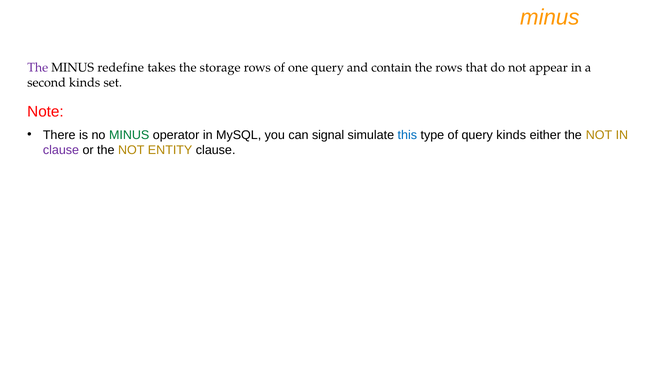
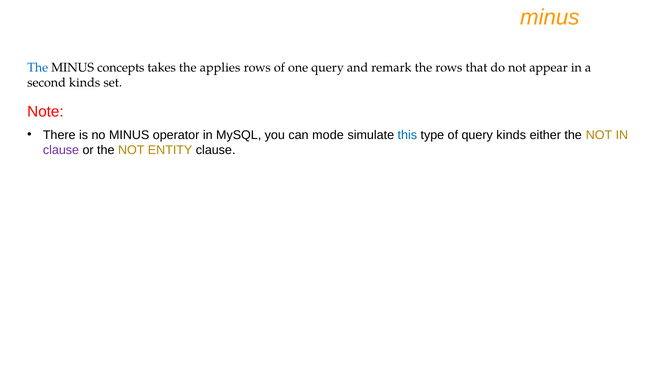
The colour: purple -> blue (38, 68)
redefine: redefine -> concepts (121, 68)
storage: storage -> applies (220, 68)
contain: contain -> remark (391, 68)
MINUS colour: green -> black (129, 135)
signal: signal -> mode (328, 135)
